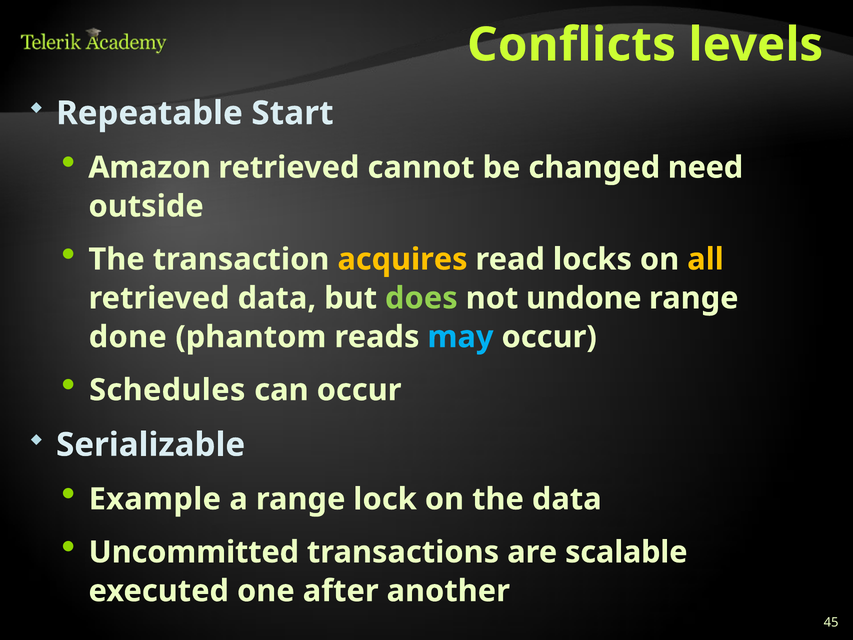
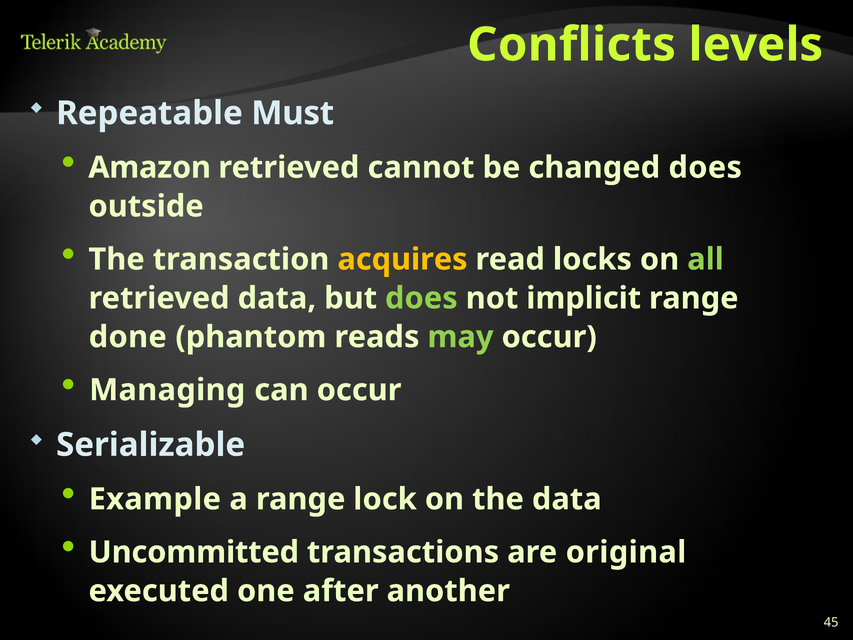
Start: Start -> Must (293, 113)
changed need: need -> does (705, 167)
all colour: yellow -> light green (706, 259)
undone: undone -> implicit (584, 298)
may colour: light blue -> light green (460, 337)
Schedules: Schedules -> Managing (167, 390)
scalable: scalable -> original (626, 552)
